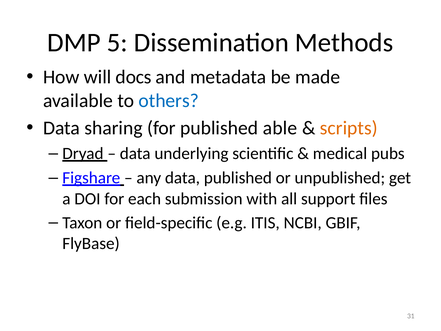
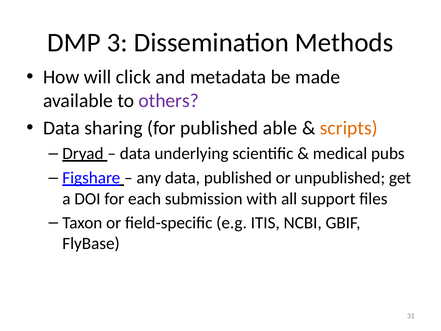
5: 5 -> 3 (117, 43)
docs: docs -> click (133, 77)
others colour: blue -> purple (169, 101)
